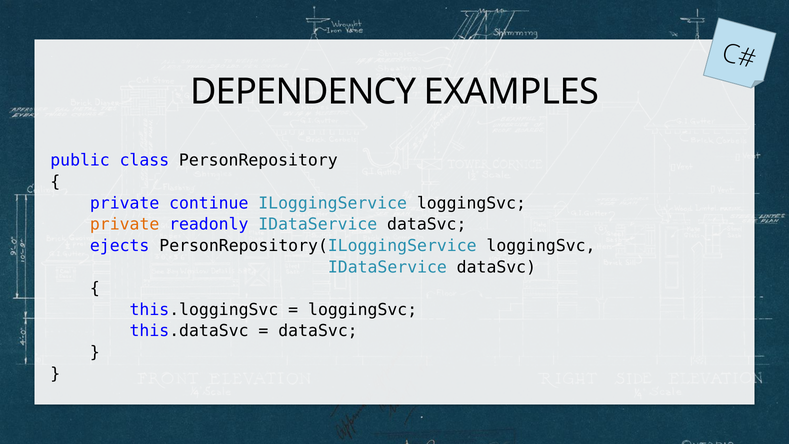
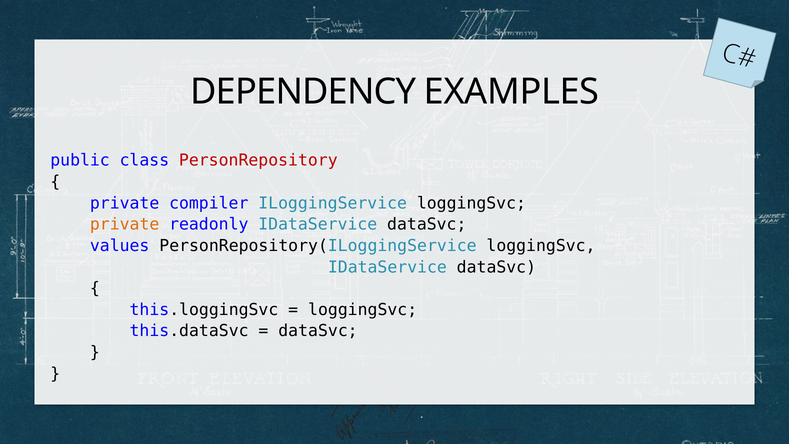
PersonRepository colour: black -> red (258, 160)
continue: continue -> compiler (209, 203)
ejects: ejects -> values (120, 246)
